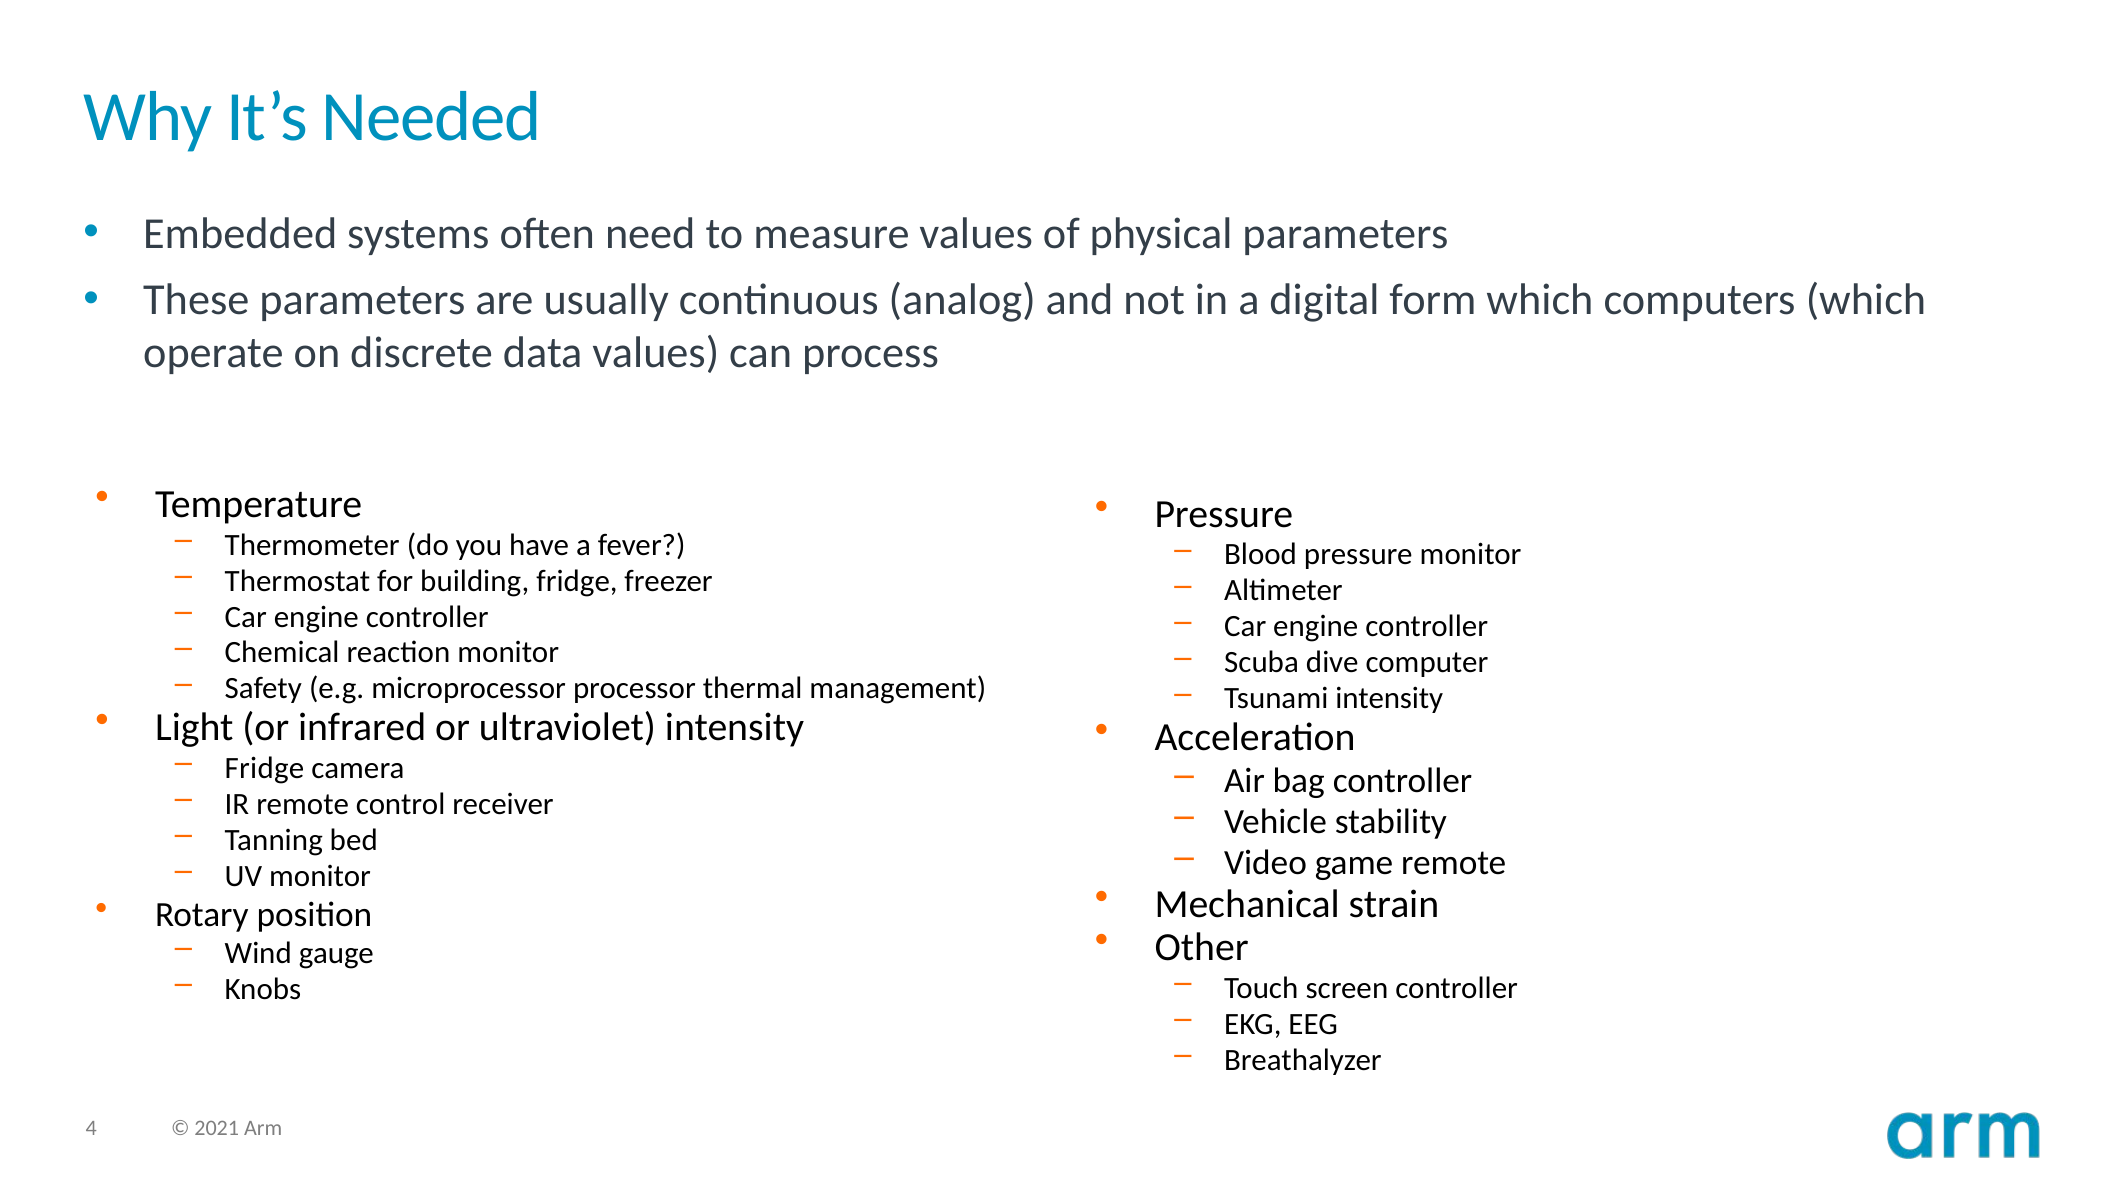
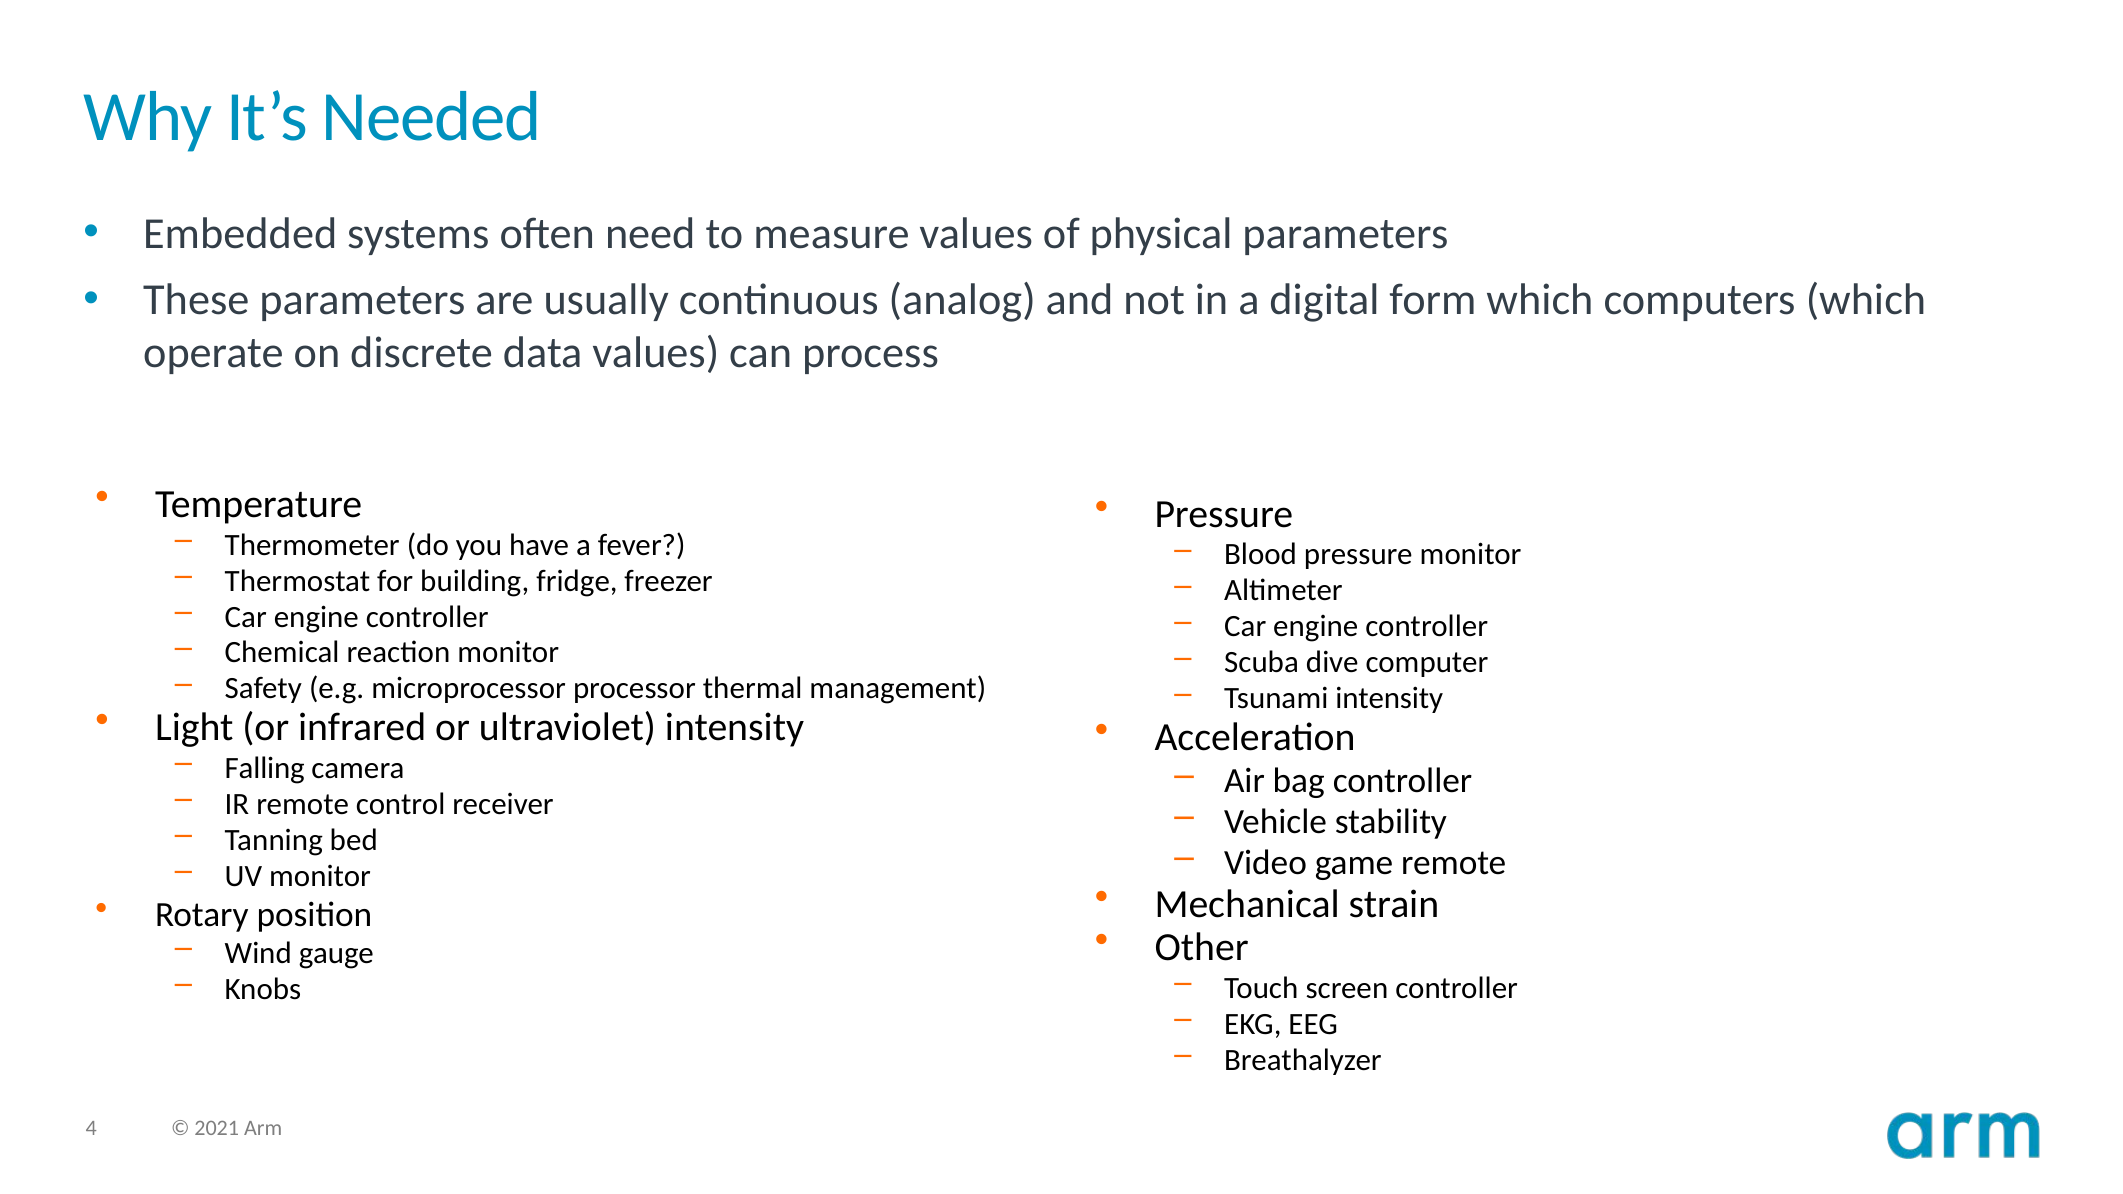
Fridge: Fridge -> Falling (265, 768)
